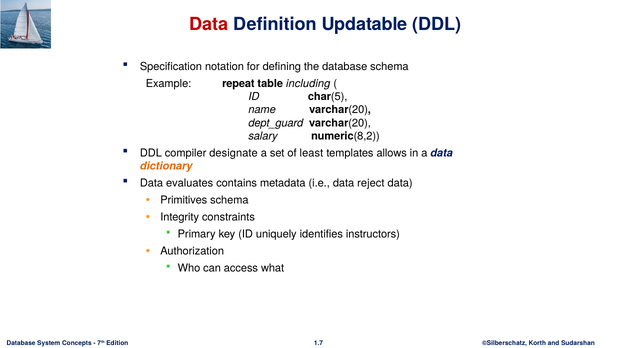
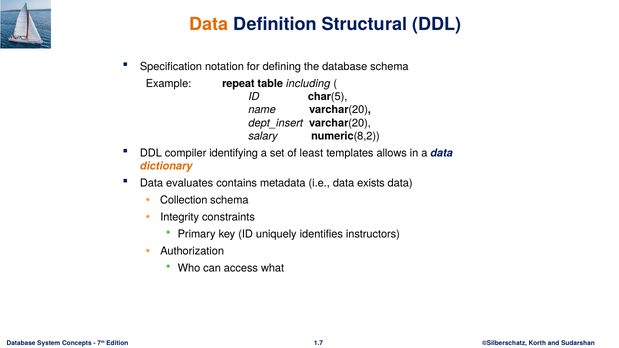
Data colour: red -> orange (209, 24)
Updatable: Updatable -> Structural (364, 24)
dept_guard: dept_guard -> dept_insert (276, 123)
designate: designate -> identifying (234, 153)
reject: reject -> exists (371, 183)
Primitives: Primitives -> Collection (184, 200)
